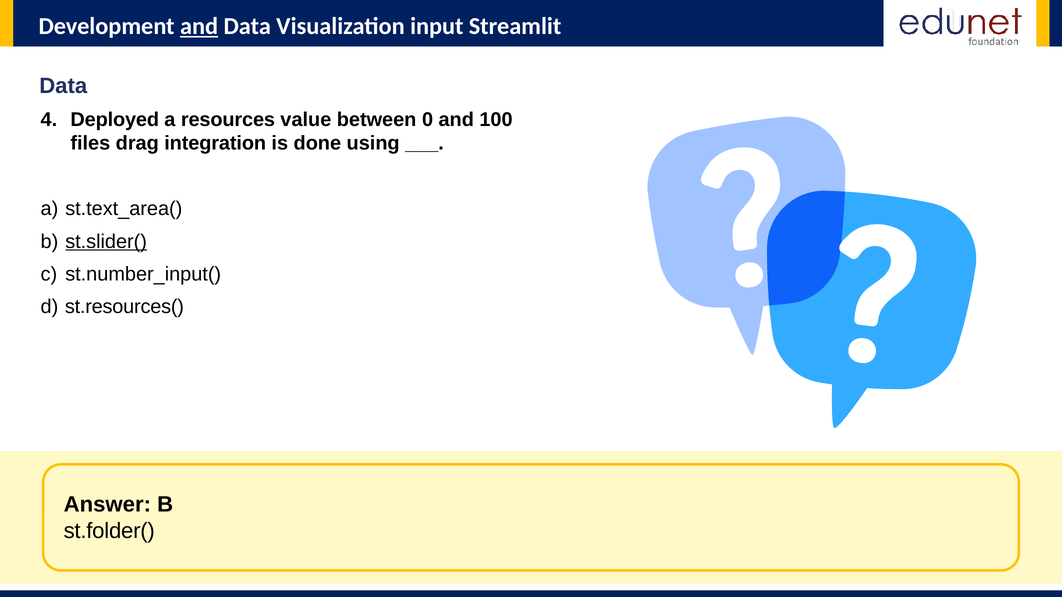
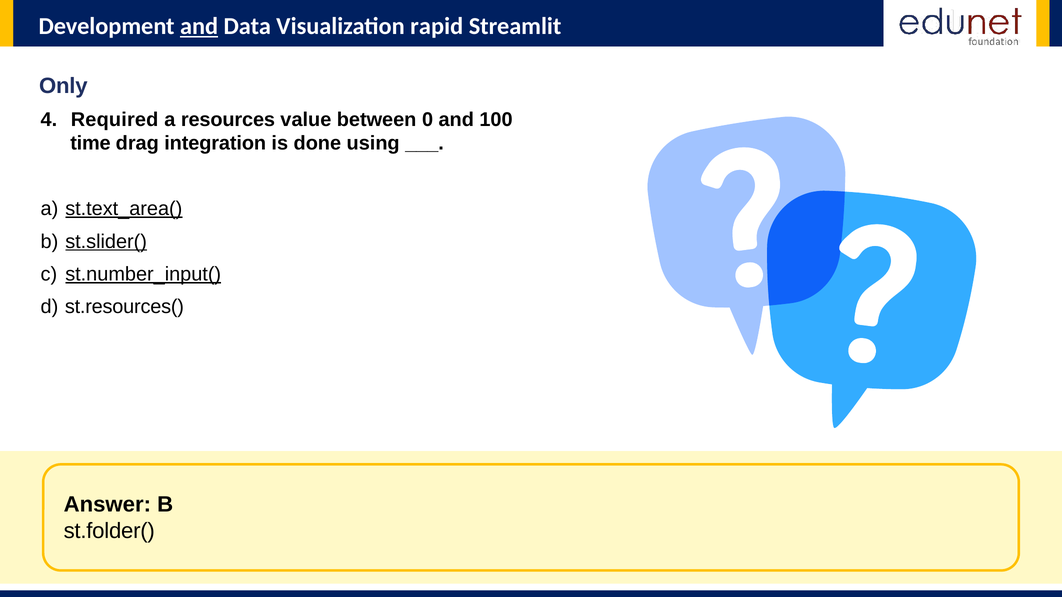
input: input -> rapid (437, 26)
Data: Data -> Only (63, 86)
Deployed: Deployed -> Required (115, 120)
files: files -> time (90, 143)
st.text_area( underline: none -> present (124, 209)
st.number_input( underline: none -> present (143, 274)
